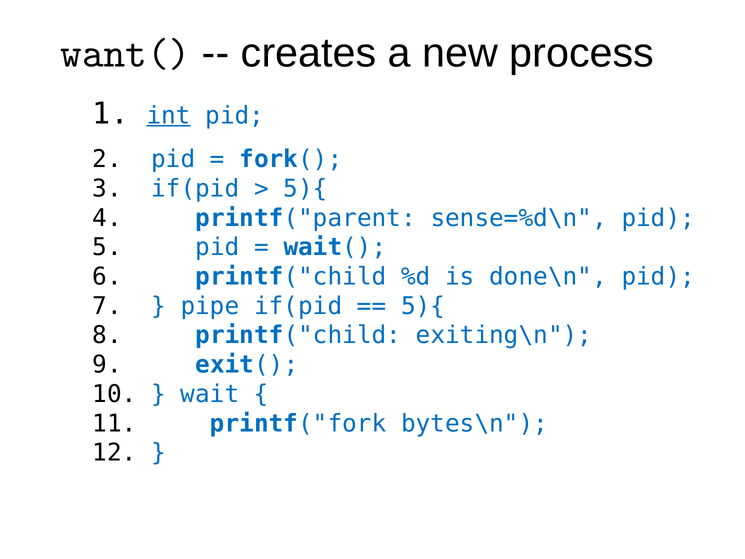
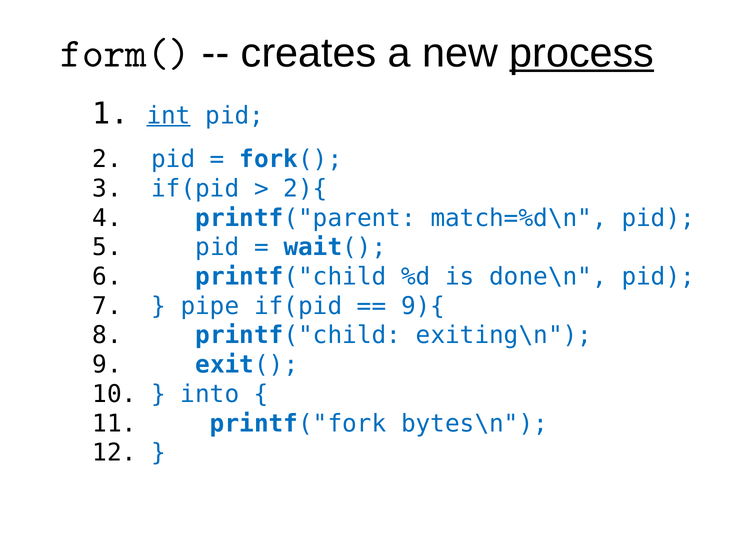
want(: want( -> form( (125, 53)
process underline: none -> present (582, 53)
5){: 5){ -> 2){ (305, 188)
sense=%d\n: sense=%d\n -> match=%d\n (519, 218)
5){: 5){ -> 9){ (423, 306)
wait: wait -> into (210, 394)
